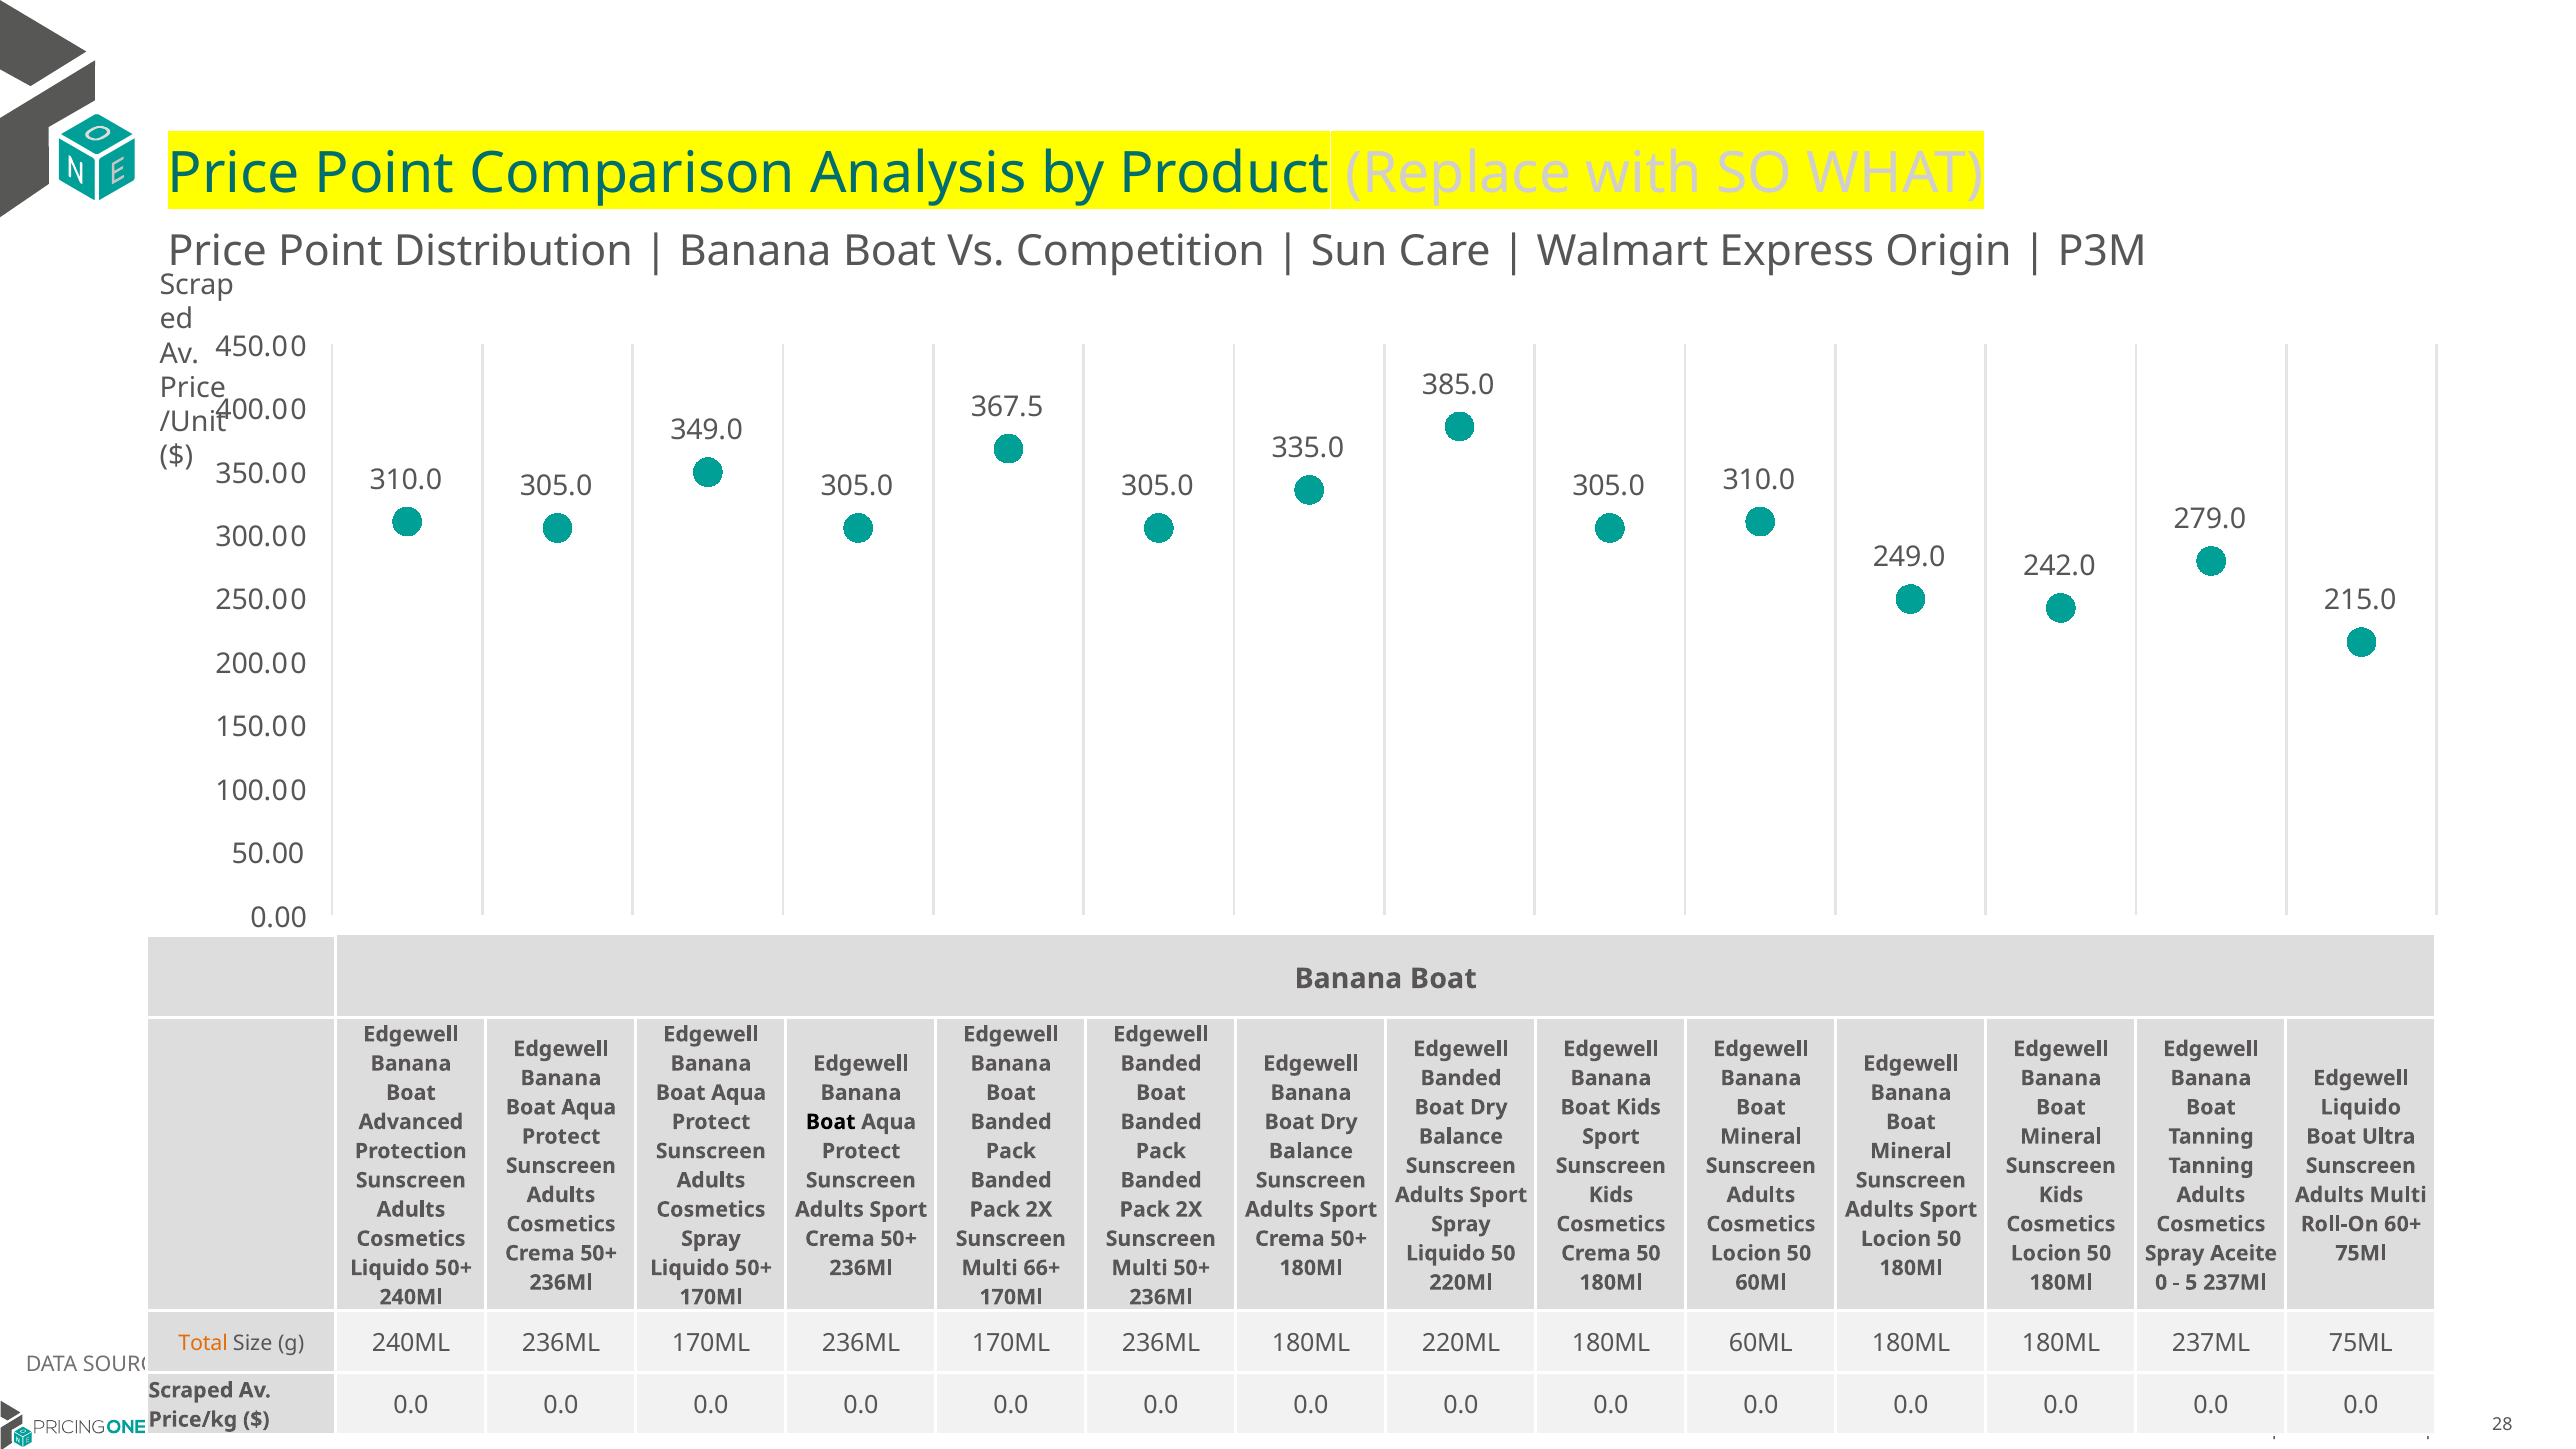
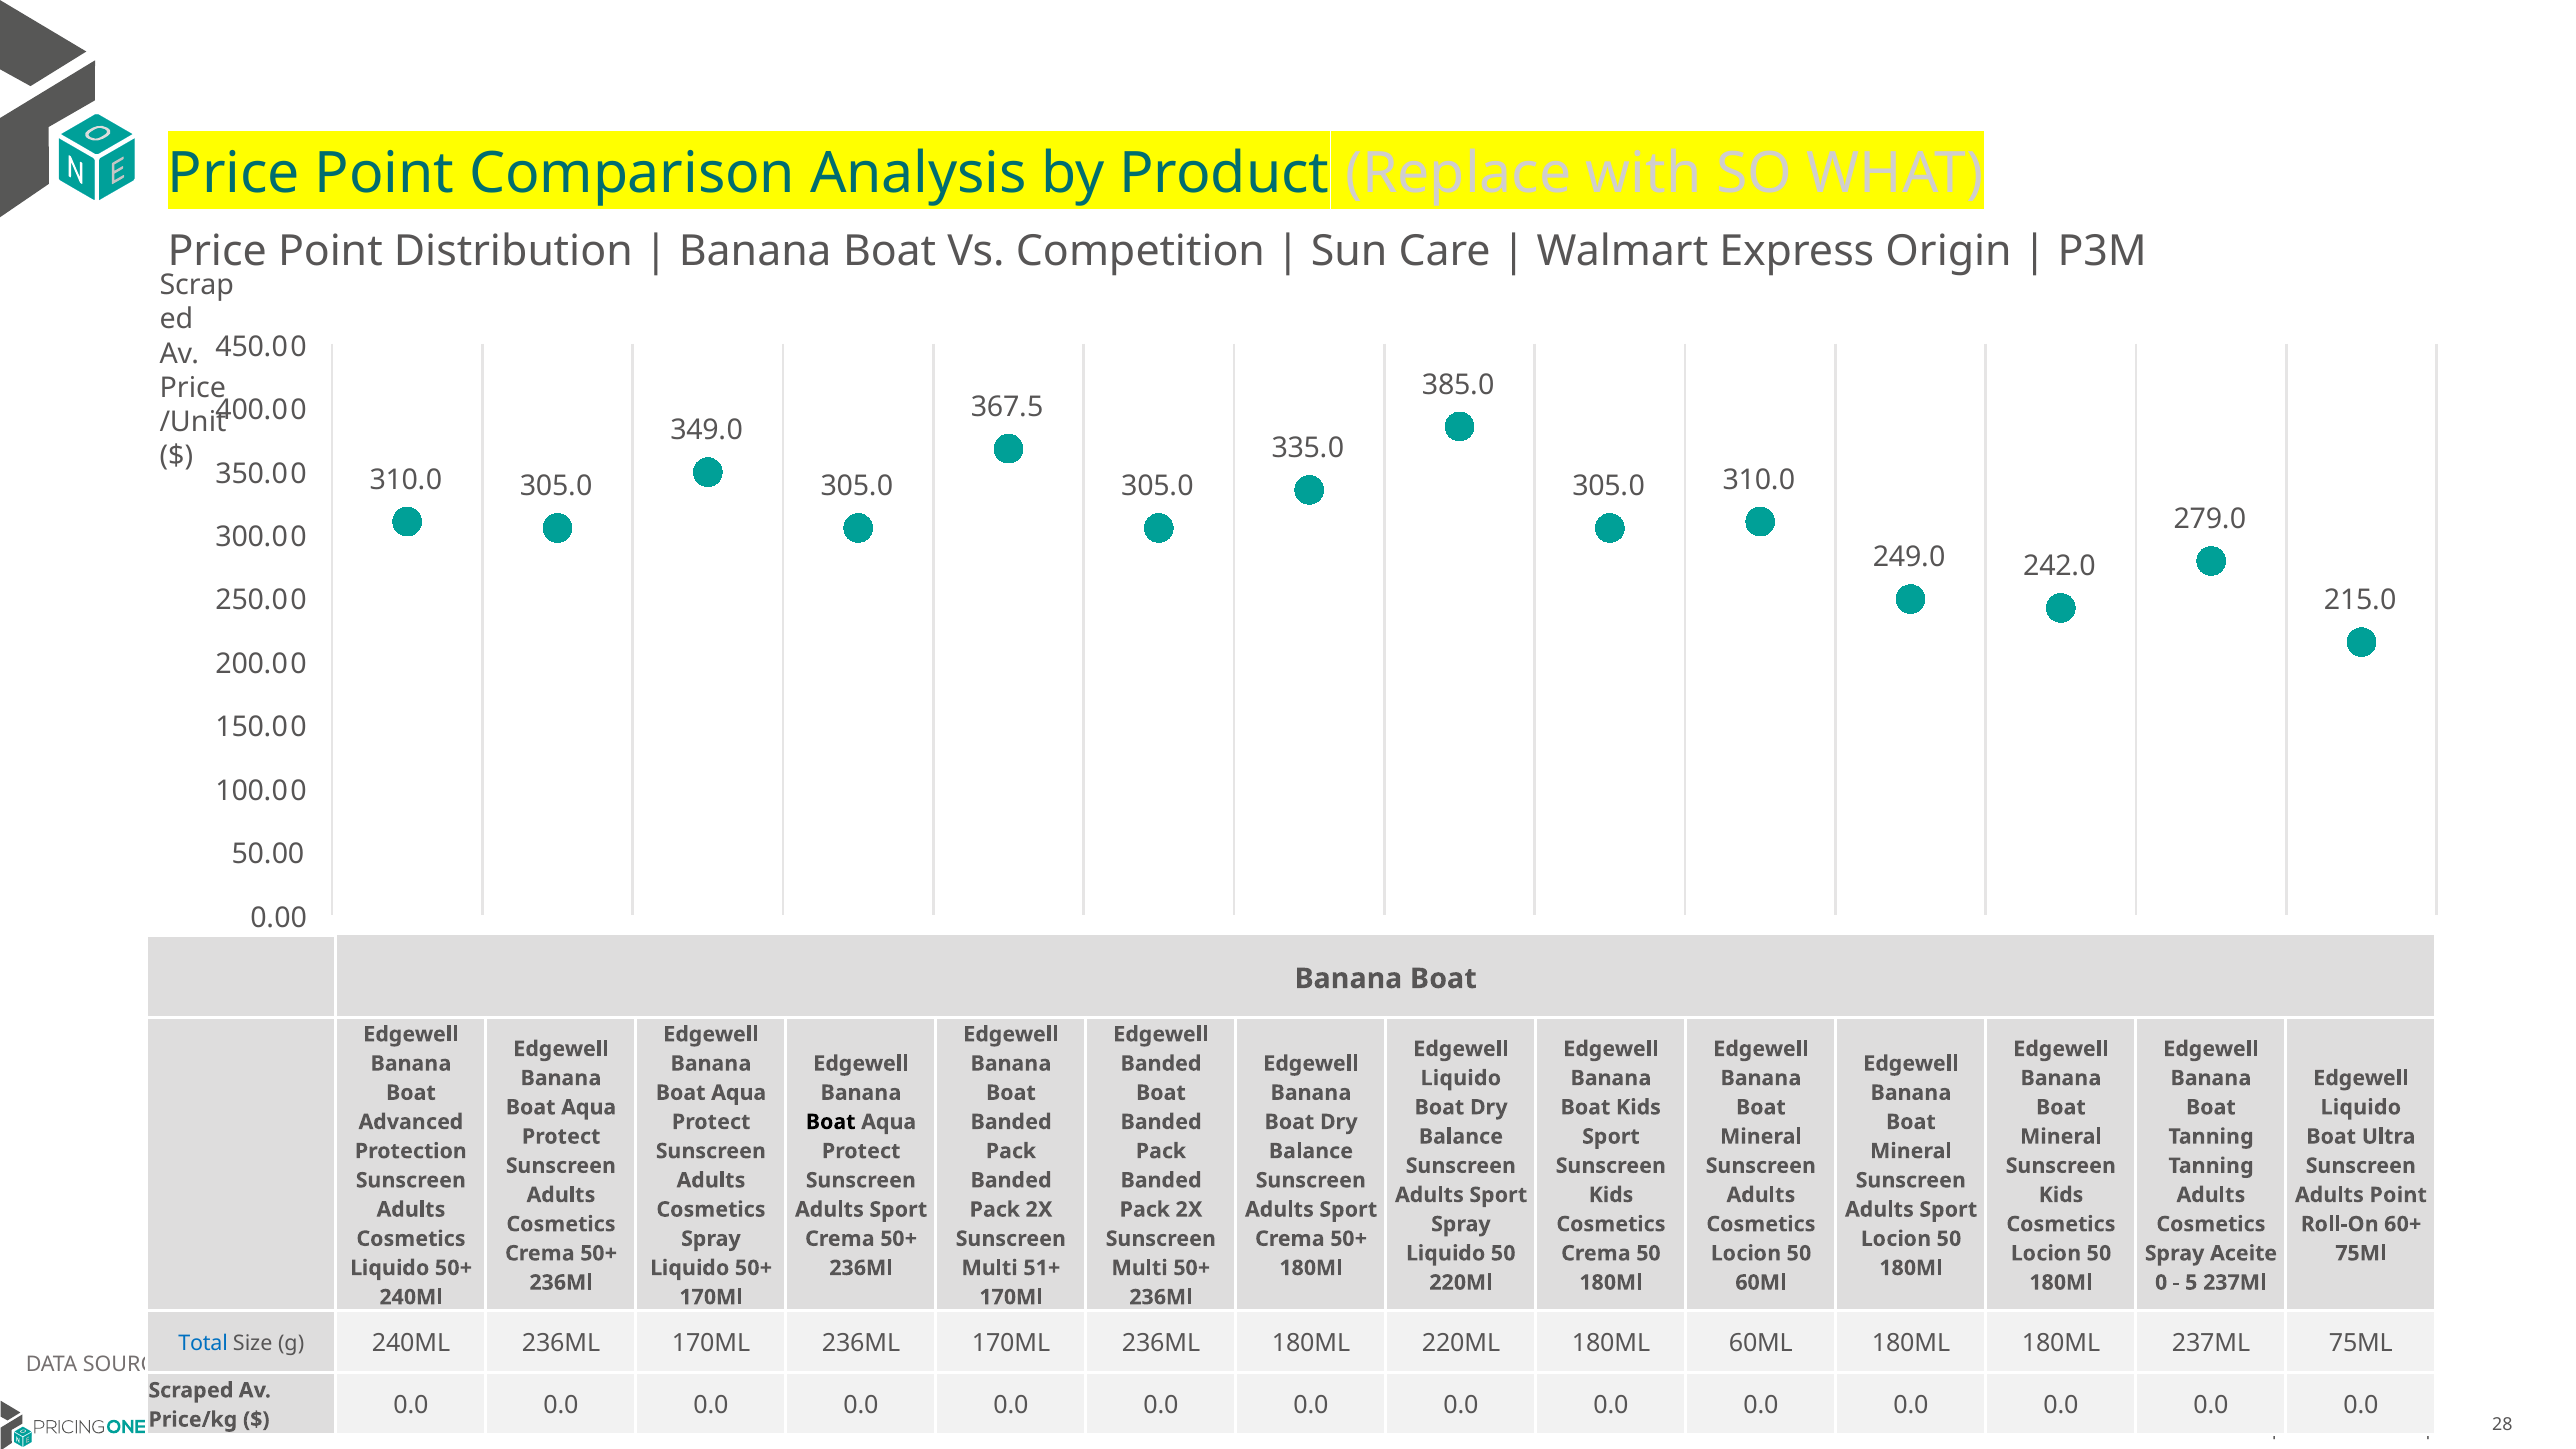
Banded: Banded -> Liquido (1461, 1078)
Adults Multi: Multi -> Point (2398, 1195)
66+: 66+ -> 51+ (1042, 1268)
Total colour: orange -> blue (203, 1343)
